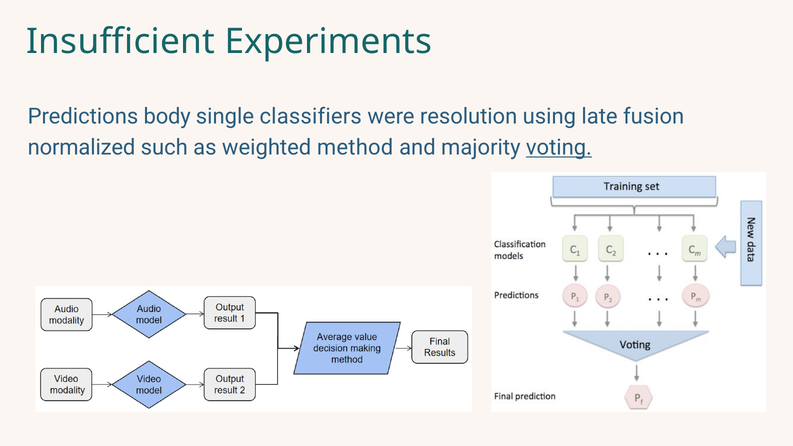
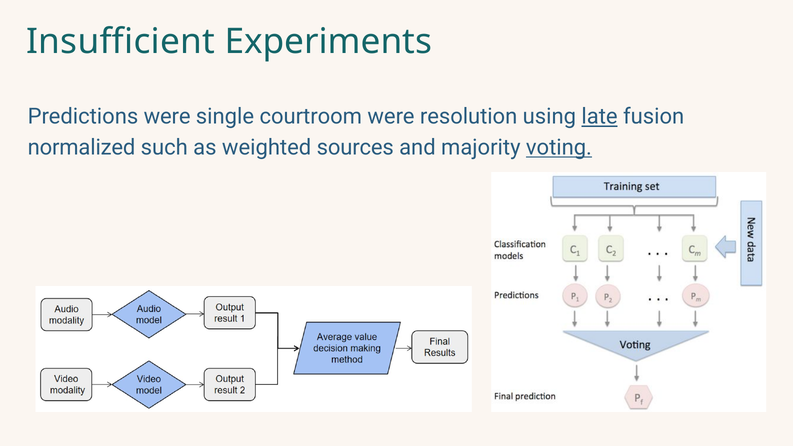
Predictions body: body -> were (167, 117)
classifiers: classifiers -> courtroom (311, 117)
late underline: none -> present (600, 117)
method: method -> sources (355, 148)
